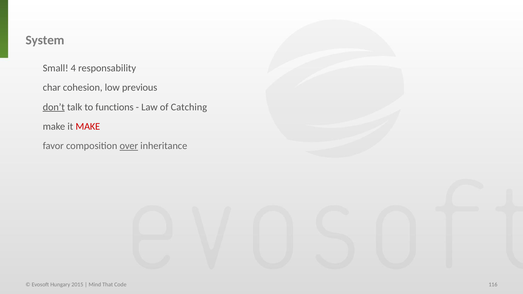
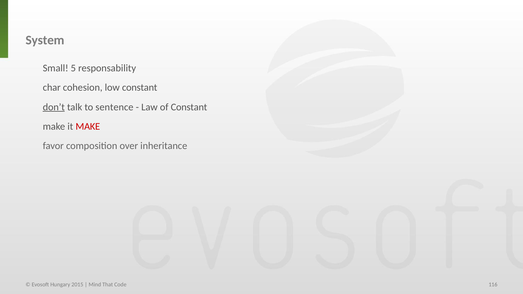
4: 4 -> 5 (73, 68)
low previous: previous -> constant (140, 88)
functions: functions -> sentence (114, 107)
of Catching: Catching -> Constant (189, 107)
over underline: present -> none (129, 146)
